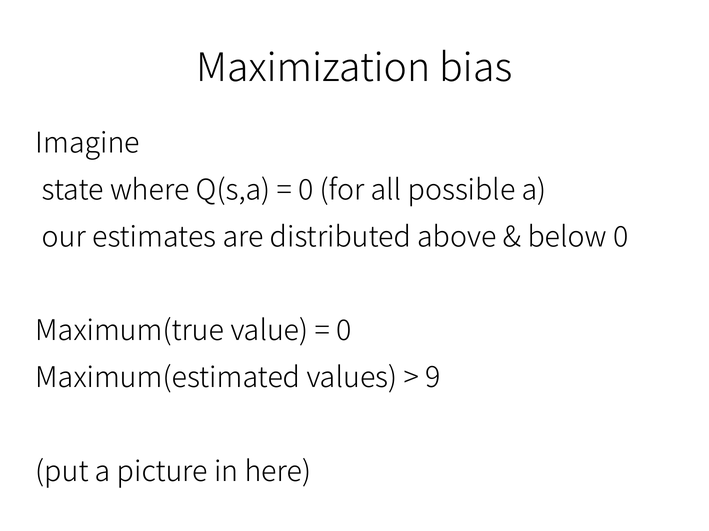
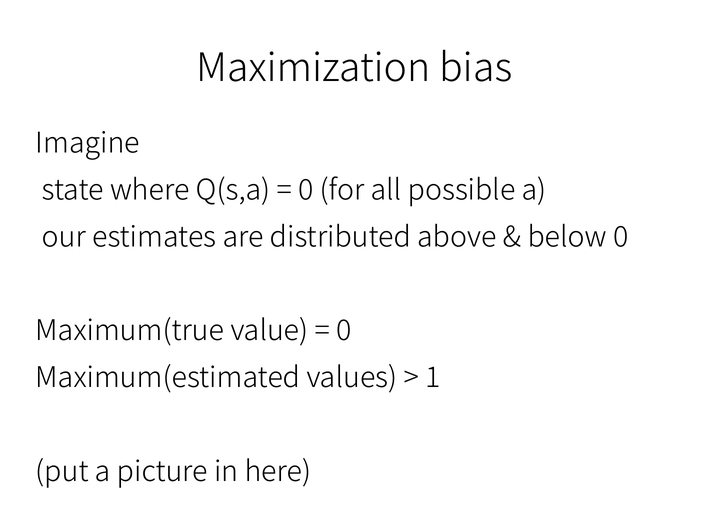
9: 9 -> 1 (433, 378)
